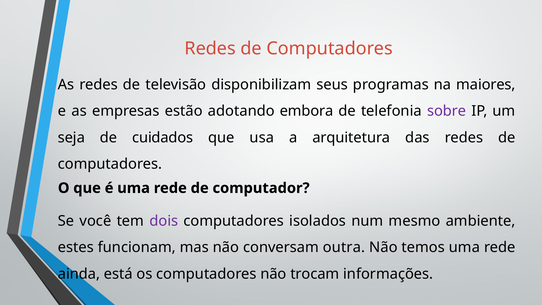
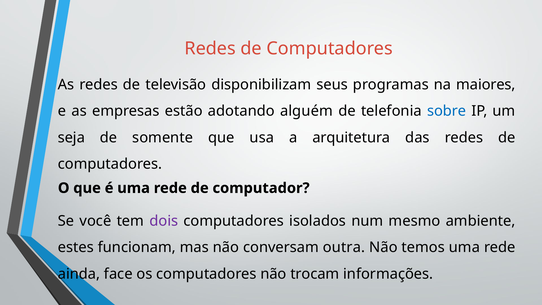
embora: embora -> alguém (306, 111)
sobre colour: purple -> blue (447, 111)
cuidados: cuidados -> somente (163, 137)
está: está -> face (118, 274)
